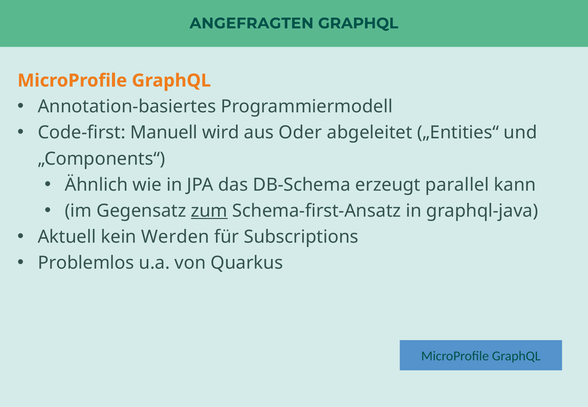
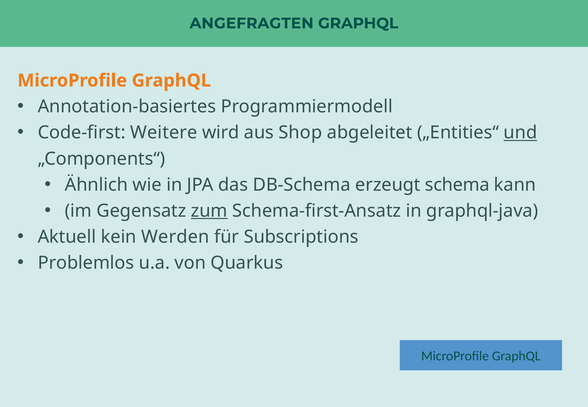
Manuell: Manuell -> Weitere (164, 133)
Oder: Oder -> Shop (300, 133)
und underline: none -> present (520, 133)
parallel: parallel -> schema (457, 185)
